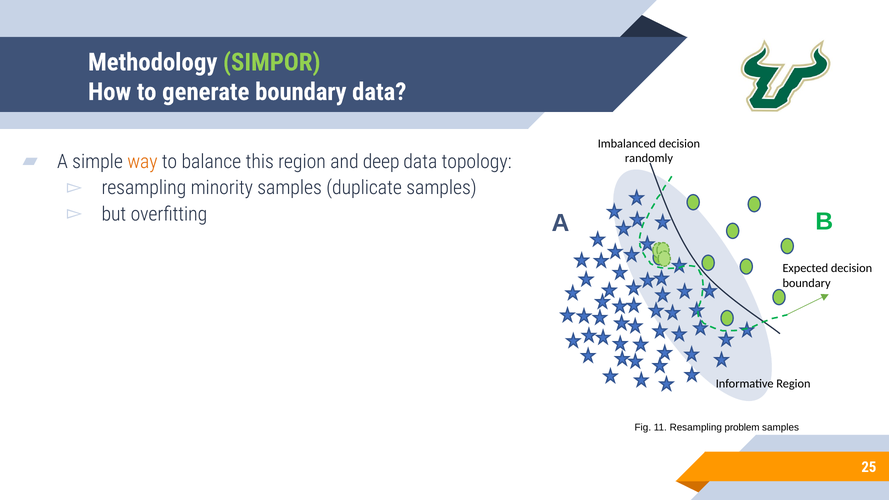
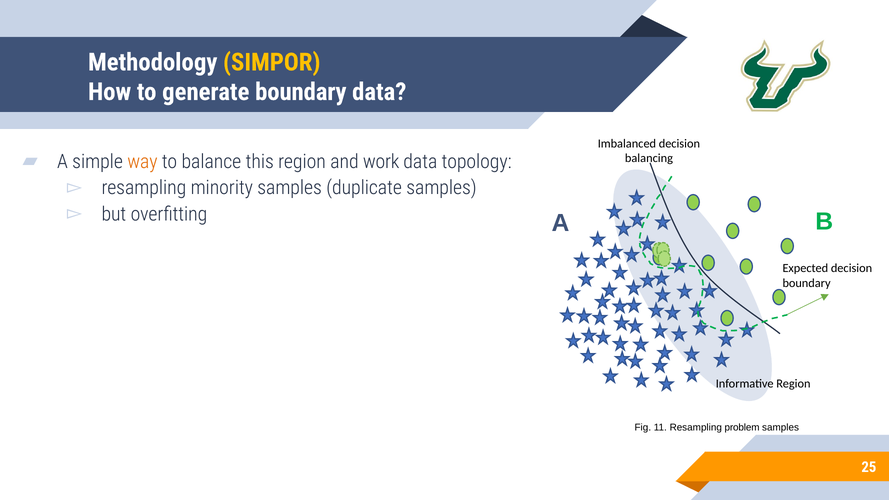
SIMPOR colour: light green -> yellow (272, 62)
deep: deep -> work (381, 162)
randomly: randomly -> balancing (649, 158)
